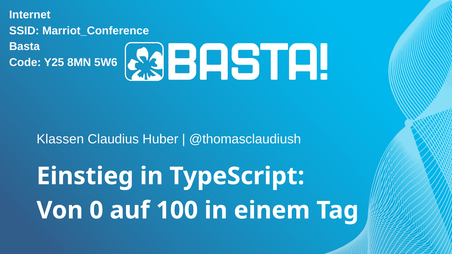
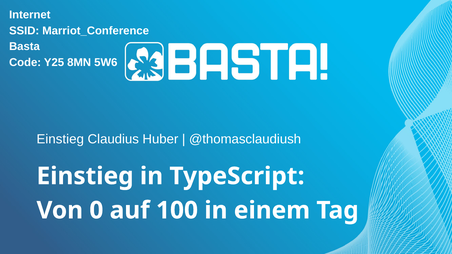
Klassen: Klassen -> Einstieg (60, 139)
